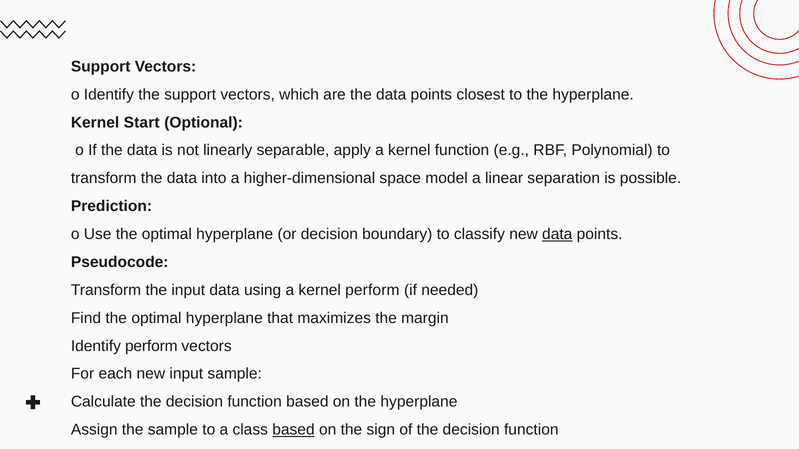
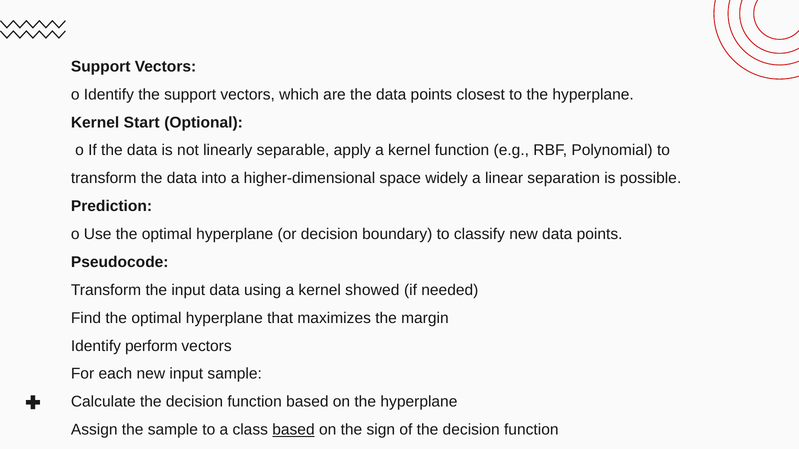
model: model -> widely (447, 178)
data underline: present -> none (557, 234)
kernel perform: perform -> showed (372, 290)
